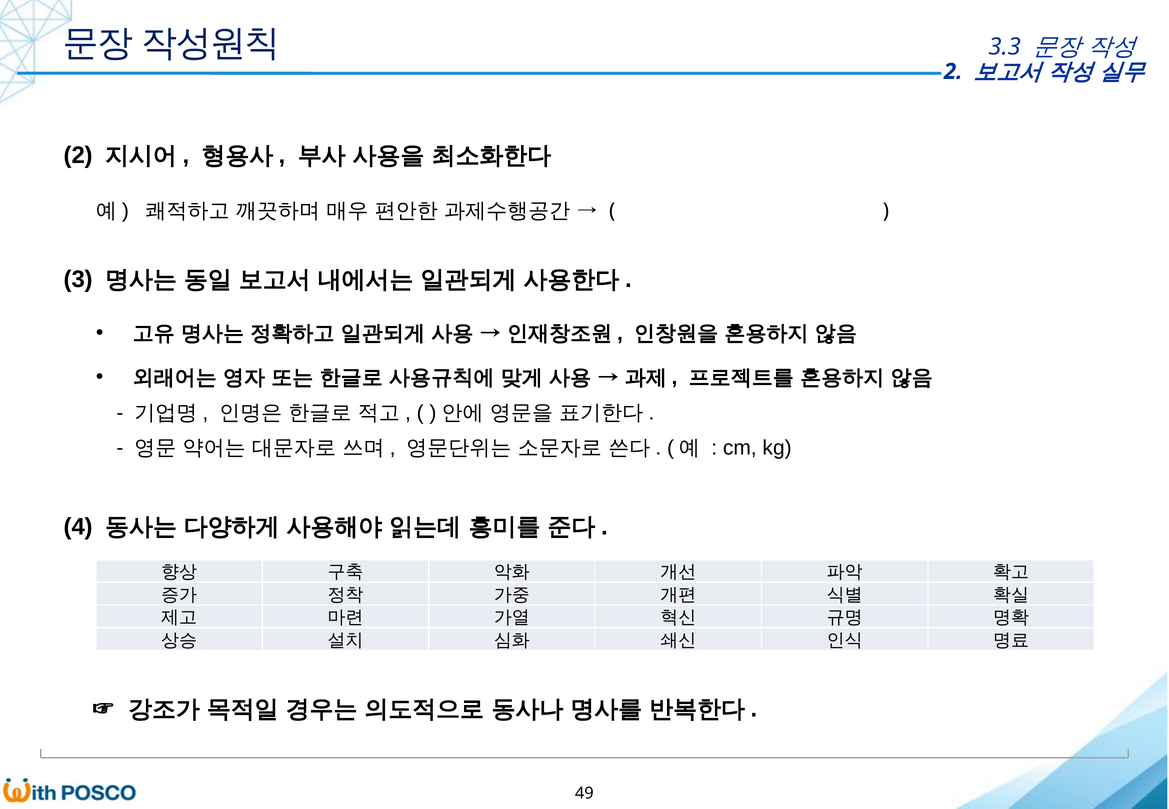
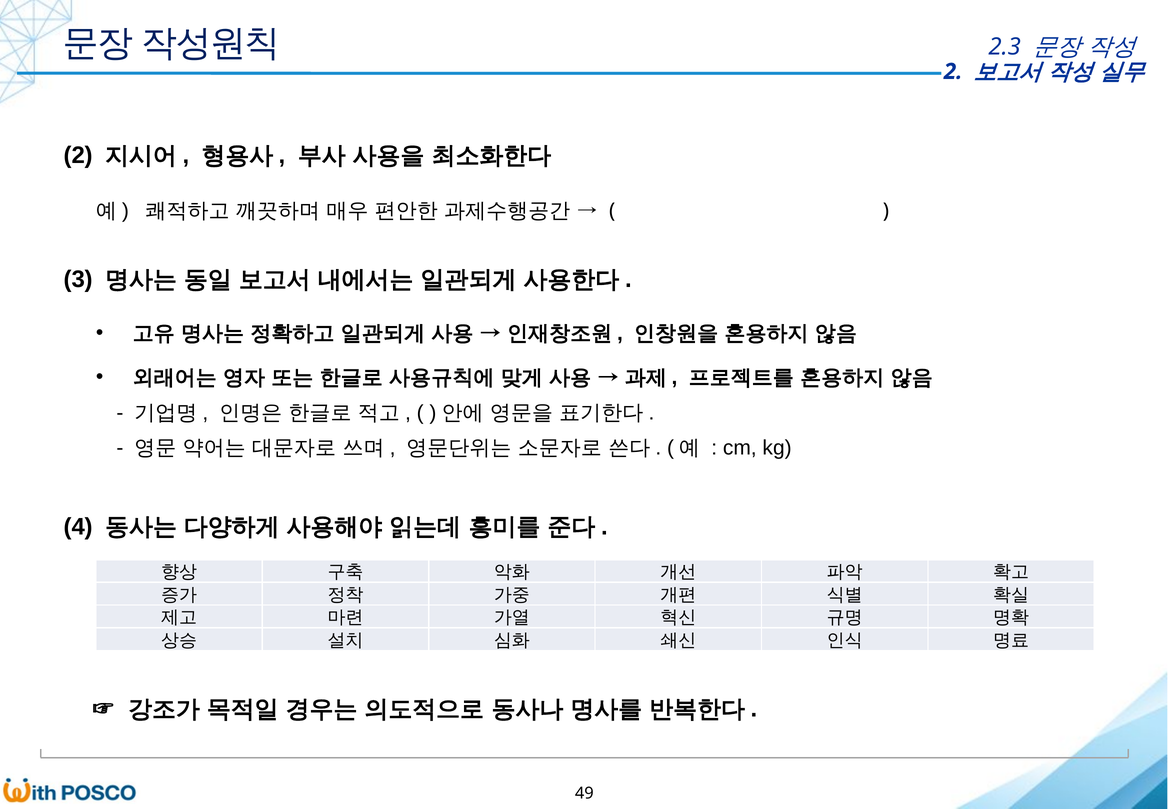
3.3: 3.3 -> 2.3 (1005, 47)
